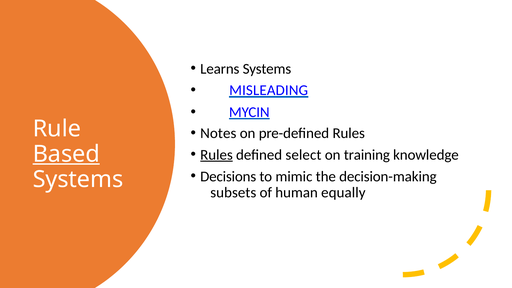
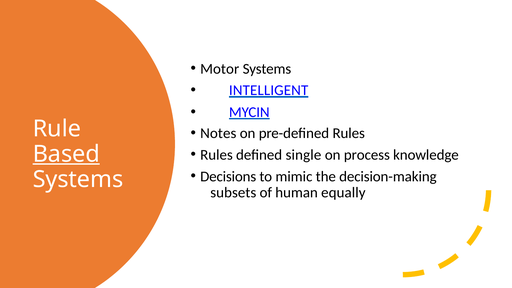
Learns: Learns -> Motor (220, 69)
MISLEADING: MISLEADING -> INTELLIGENT (269, 90)
Rules underline: present -> none (216, 155)
select: select -> single (303, 155)
training: training -> process (367, 155)
